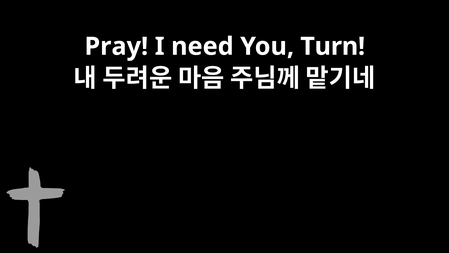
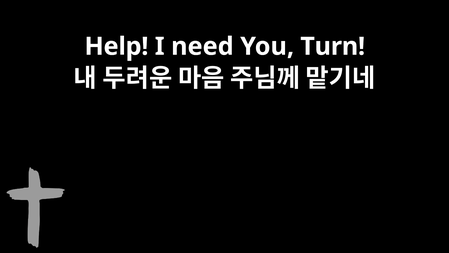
Pray: Pray -> Help (116, 46)
